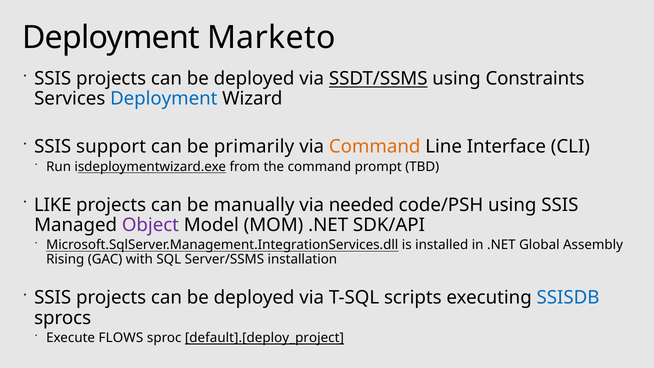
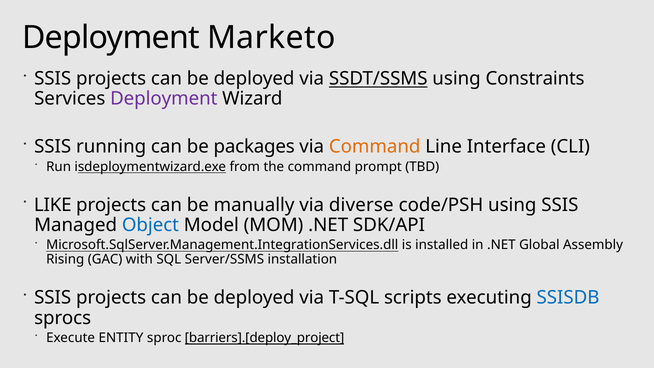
Deployment colour: blue -> purple (164, 99)
support: support -> running (111, 147)
primarily: primarily -> packages (254, 147)
needed: needed -> diverse (361, 205)
Object colour: purple -> blue (150, 225)
FLOWS: FLOWS -> ENTITY (121, 338)
default].[deploy_project: default].[deploy_project -> barriers].[deploy_project (265, 338)
